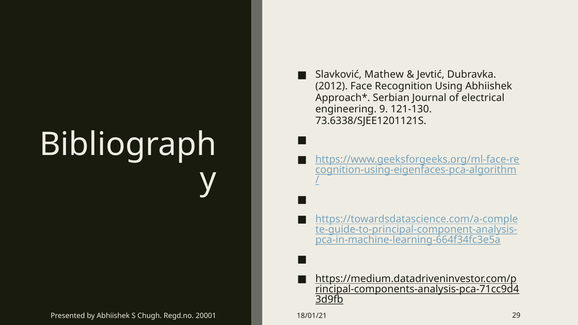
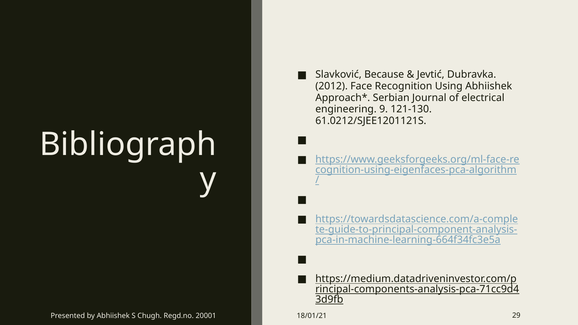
Mathew: Mathew -> Because (384, 75)
73.6338/SJEE1201121S: 73.6338/SJEE1201121S -> 61.0212/SJEE1201121S (371, 121)
